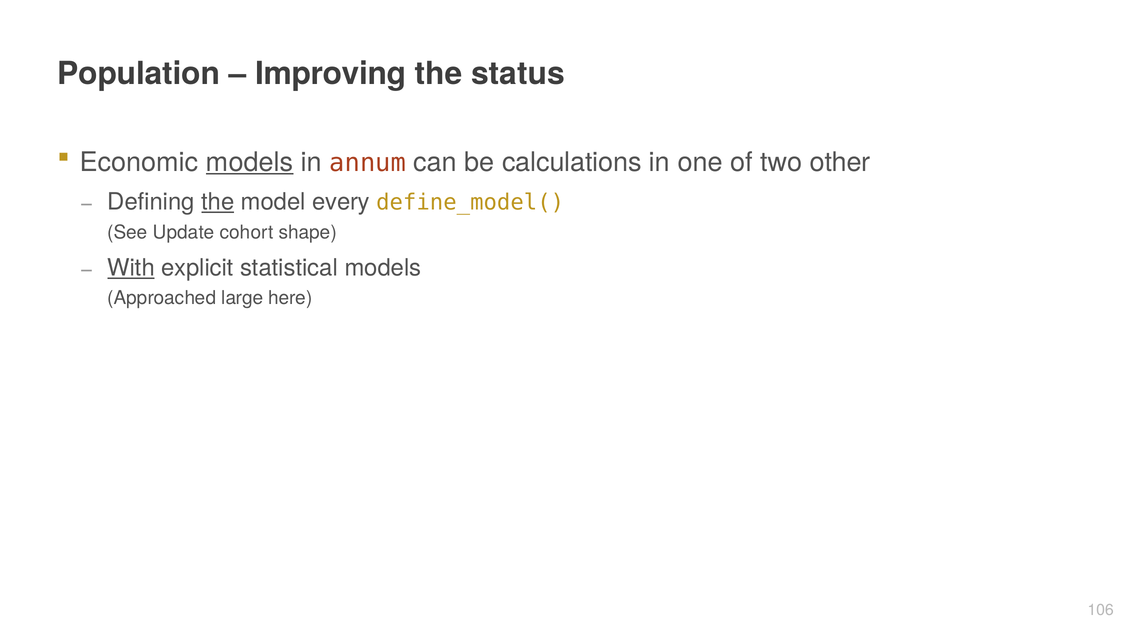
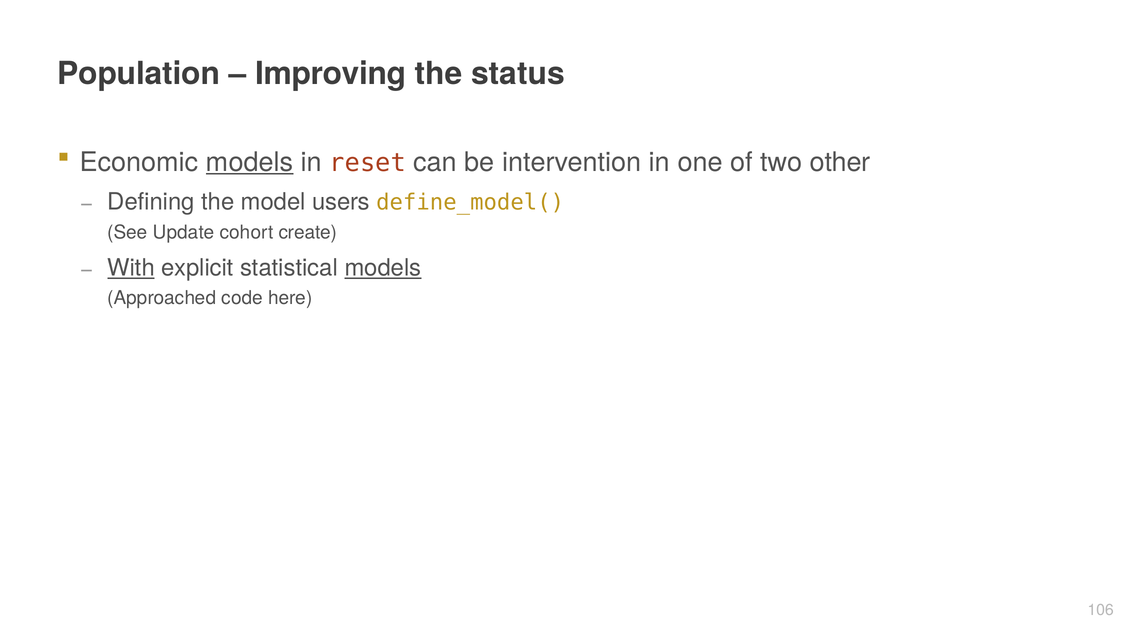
annum: annum -> reset (368, 163)
calculations: calculations -> intervention (572, 162)
the underline: present -> none (218, 202)
every: every -> users (341, 202)
shape: shape -> create (308, 232)
models underline: none -> present (383, 268)
large: large -> code (242, 298)
